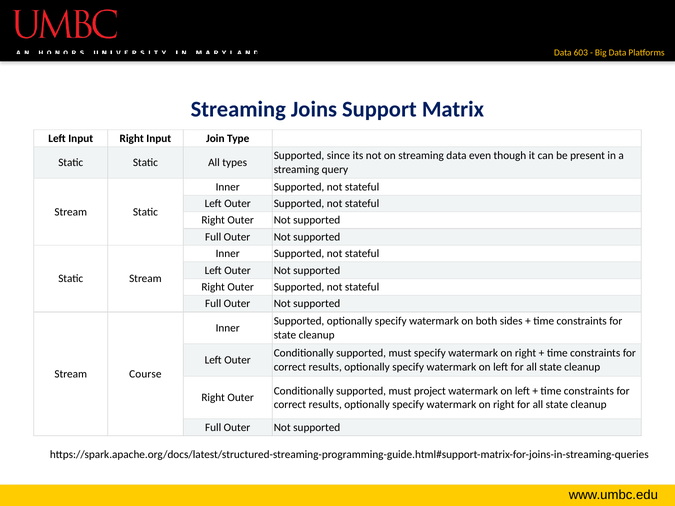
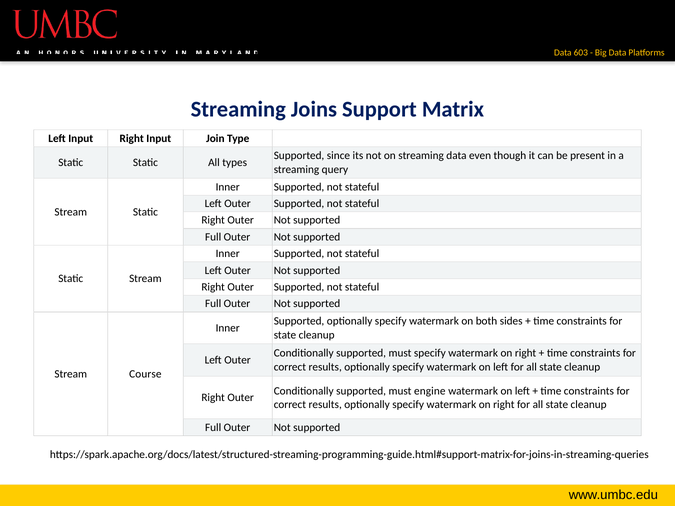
project: project -> engine (430, 391)
